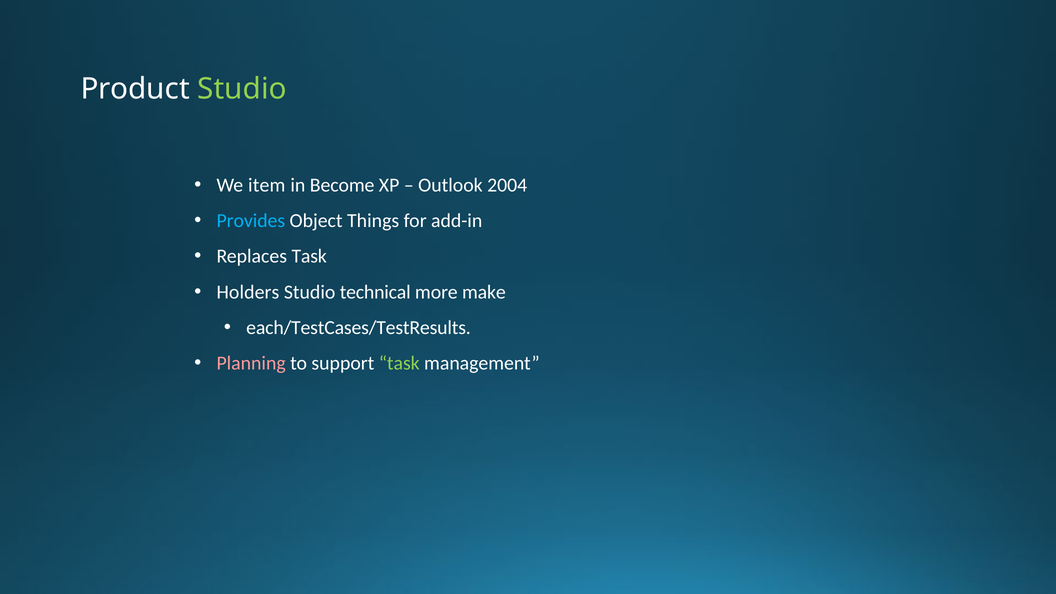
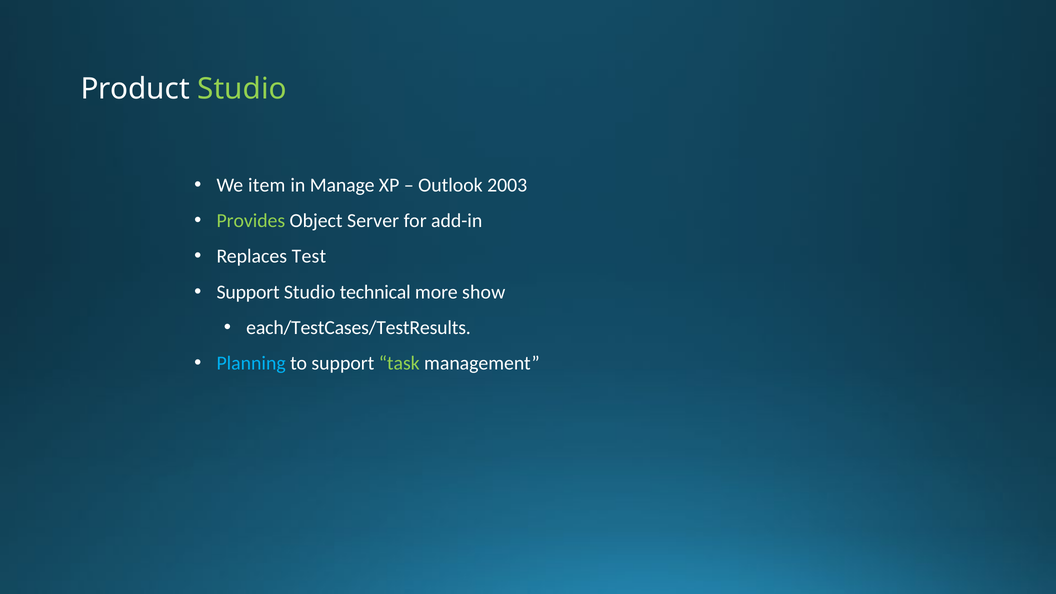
Become: Become -> Manage (342, 185)
2004: 2004 -> 2003 (507, 185)
Provides colour: light blue -> light green (251, 221)
Things: Things -> Server (373, 221)
Replaces Task: Task -> Test (309, 256)
Holders: Holders -> Support (248, 292)
make: make -> show (484, 292)
Planning colour: pink -> light blue (251, 363)
